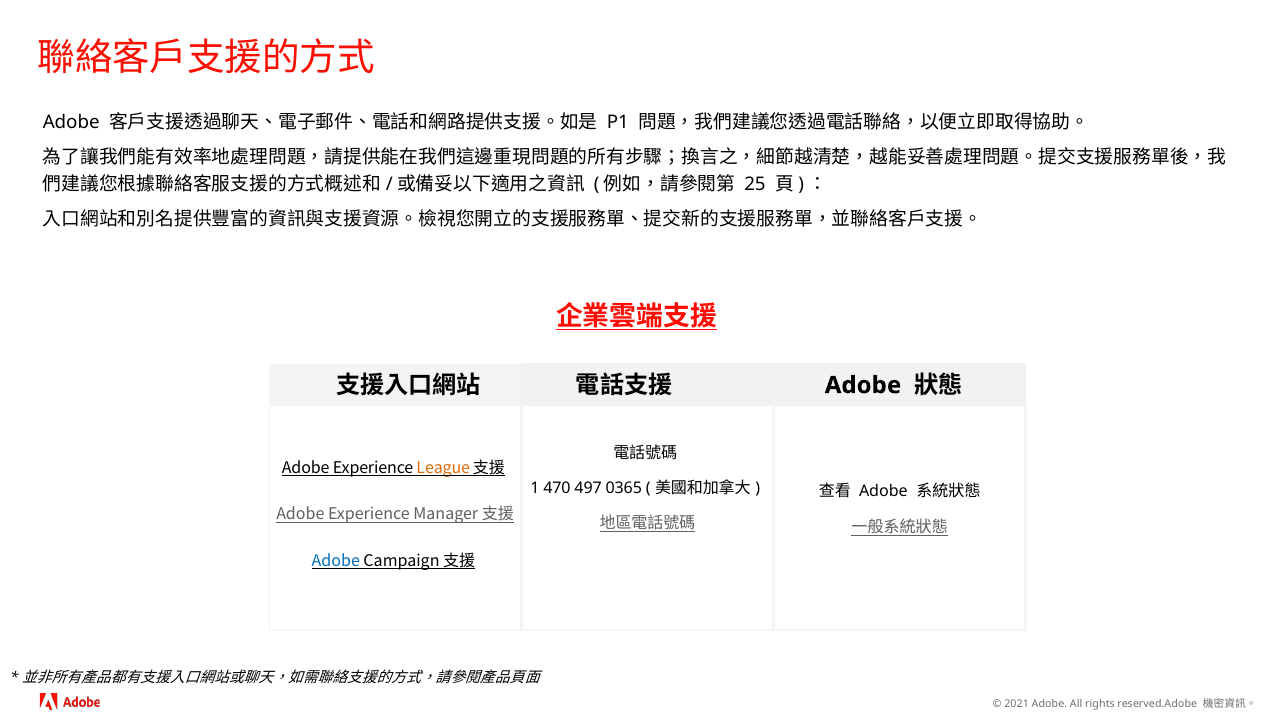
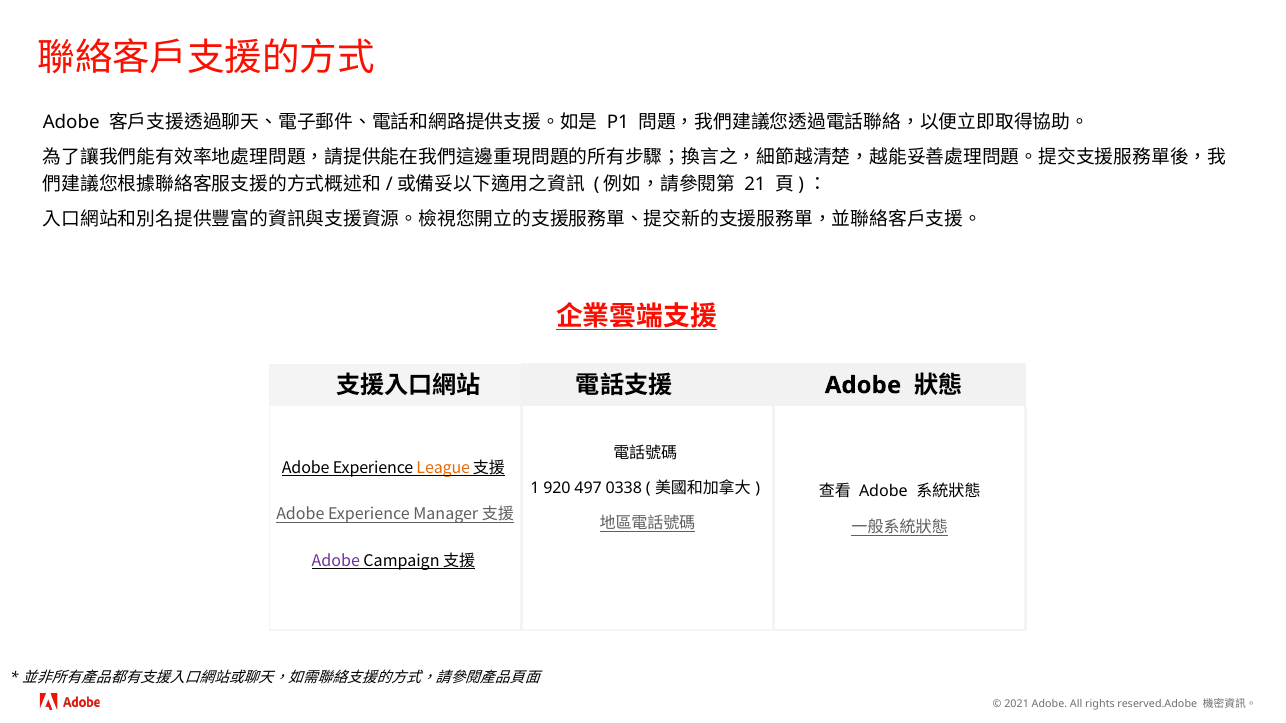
25: 25 -> 21 (755, 184)
470: 470 -> 920 (557, 488)
0365: 0365 -> 0338 (624, 488)
Adobe colour: blue -> purple (336, 561)
